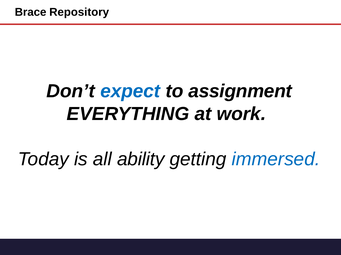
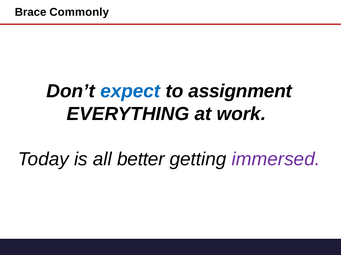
Repository: Repository -> Commonly (79, 12)
ability: ability -> better (141, 160)
immersed colour: blue -> purple (276, 160)
